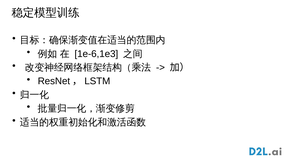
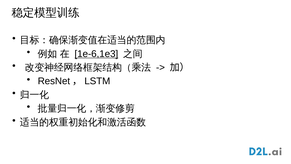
1e-6,1e3 underline: none -> present (96, 54)
